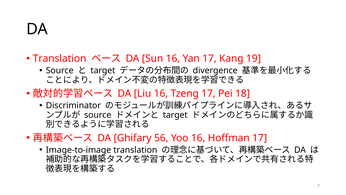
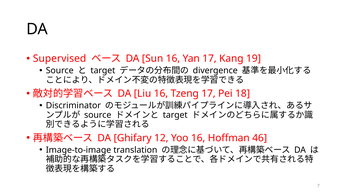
Translation: Translation -> Supervised (60, 58)
56: 56 -> 12 (161, 138)
Hoffman 17: 17 -> 46 (260, 138)
